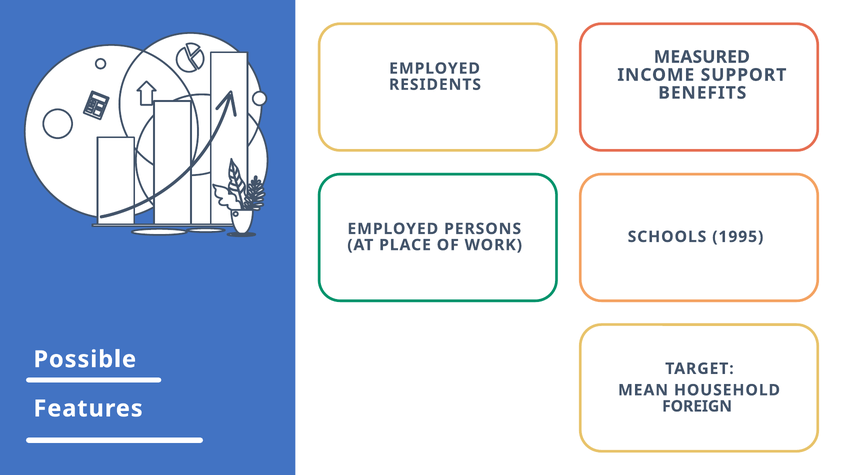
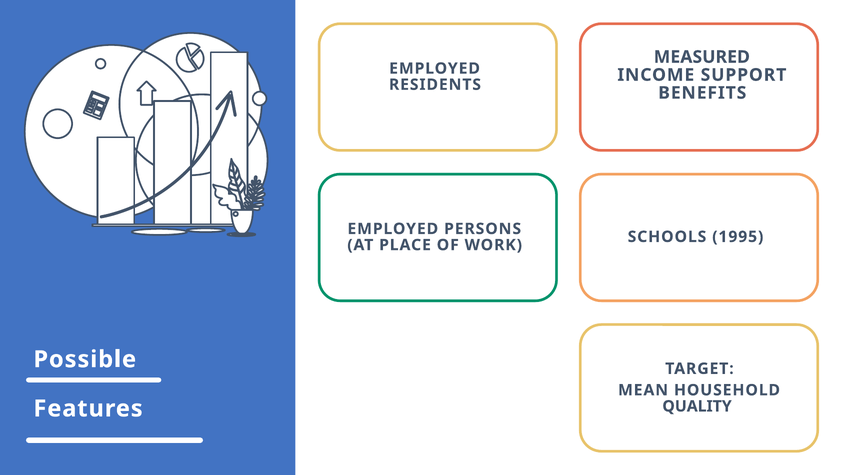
FOREIGN: FOREIGN -> QUALITY (697, 406)
